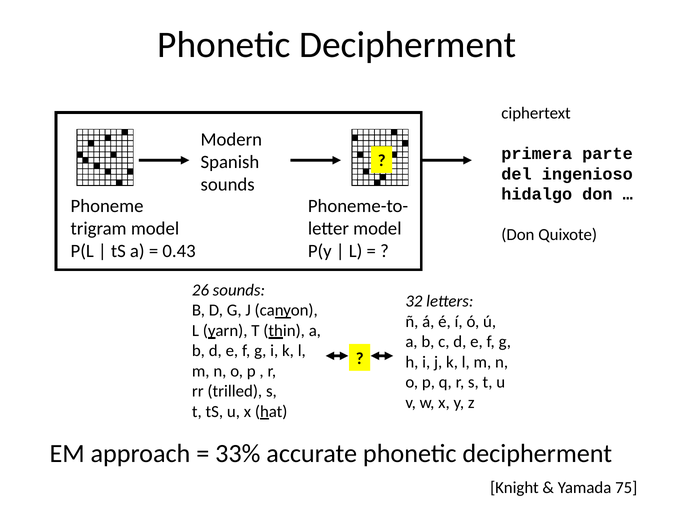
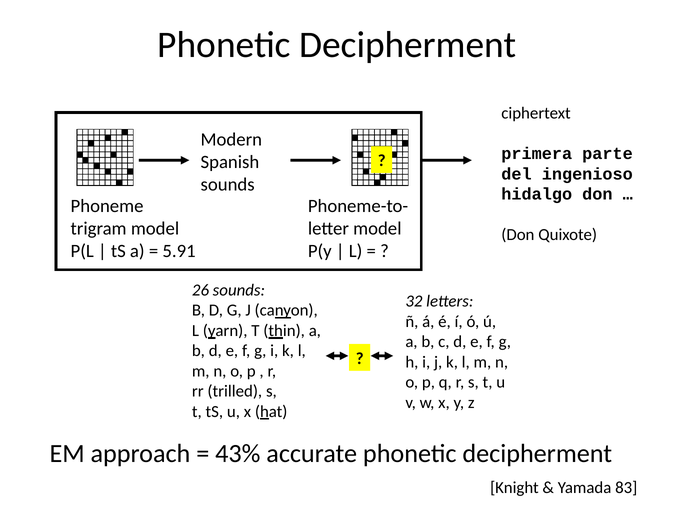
0.43: 0.43 -> 5.91 (179, 251)
33%: 33% -> 43% (238, 453)
75: 75 -> 83 (626, 487)
